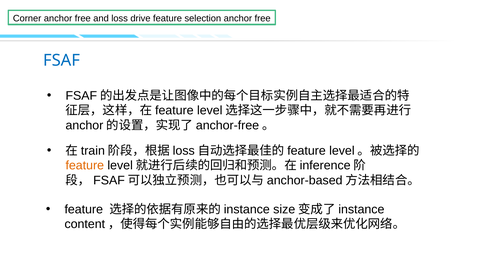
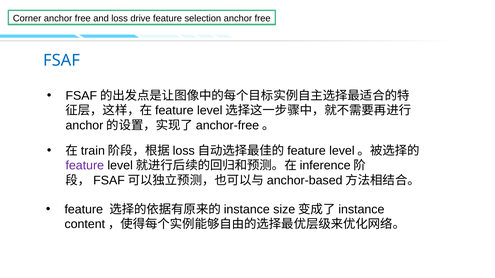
feature colour: orange -> purple (85, 166)
